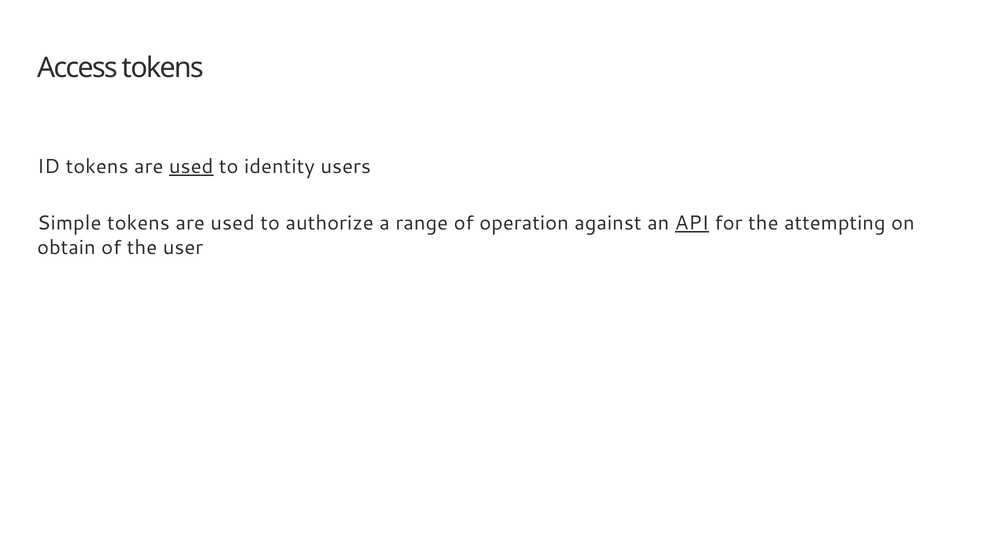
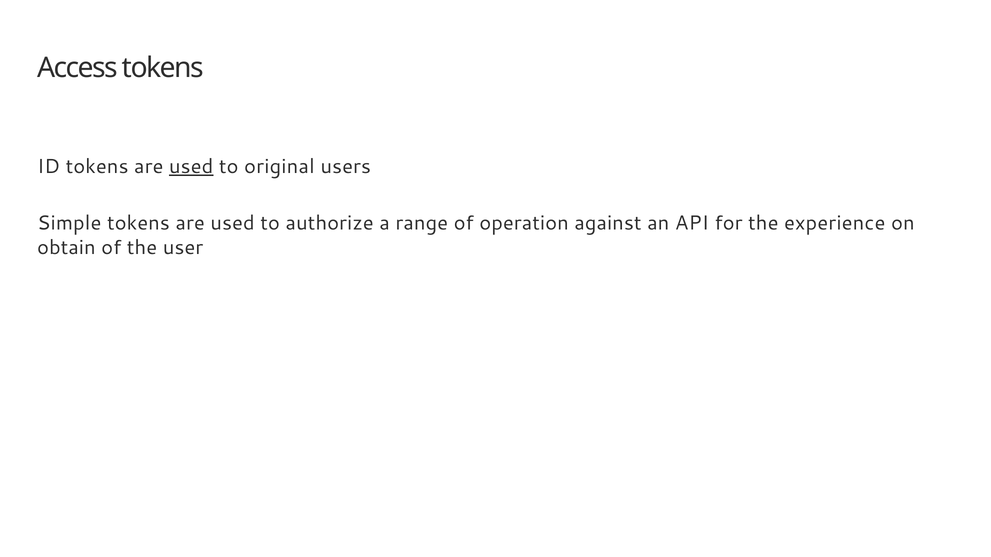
identity: identity -> original (279, 167)
API underline: present -> none (692, 223)
attempting: attempting -> experience (835, 223)
